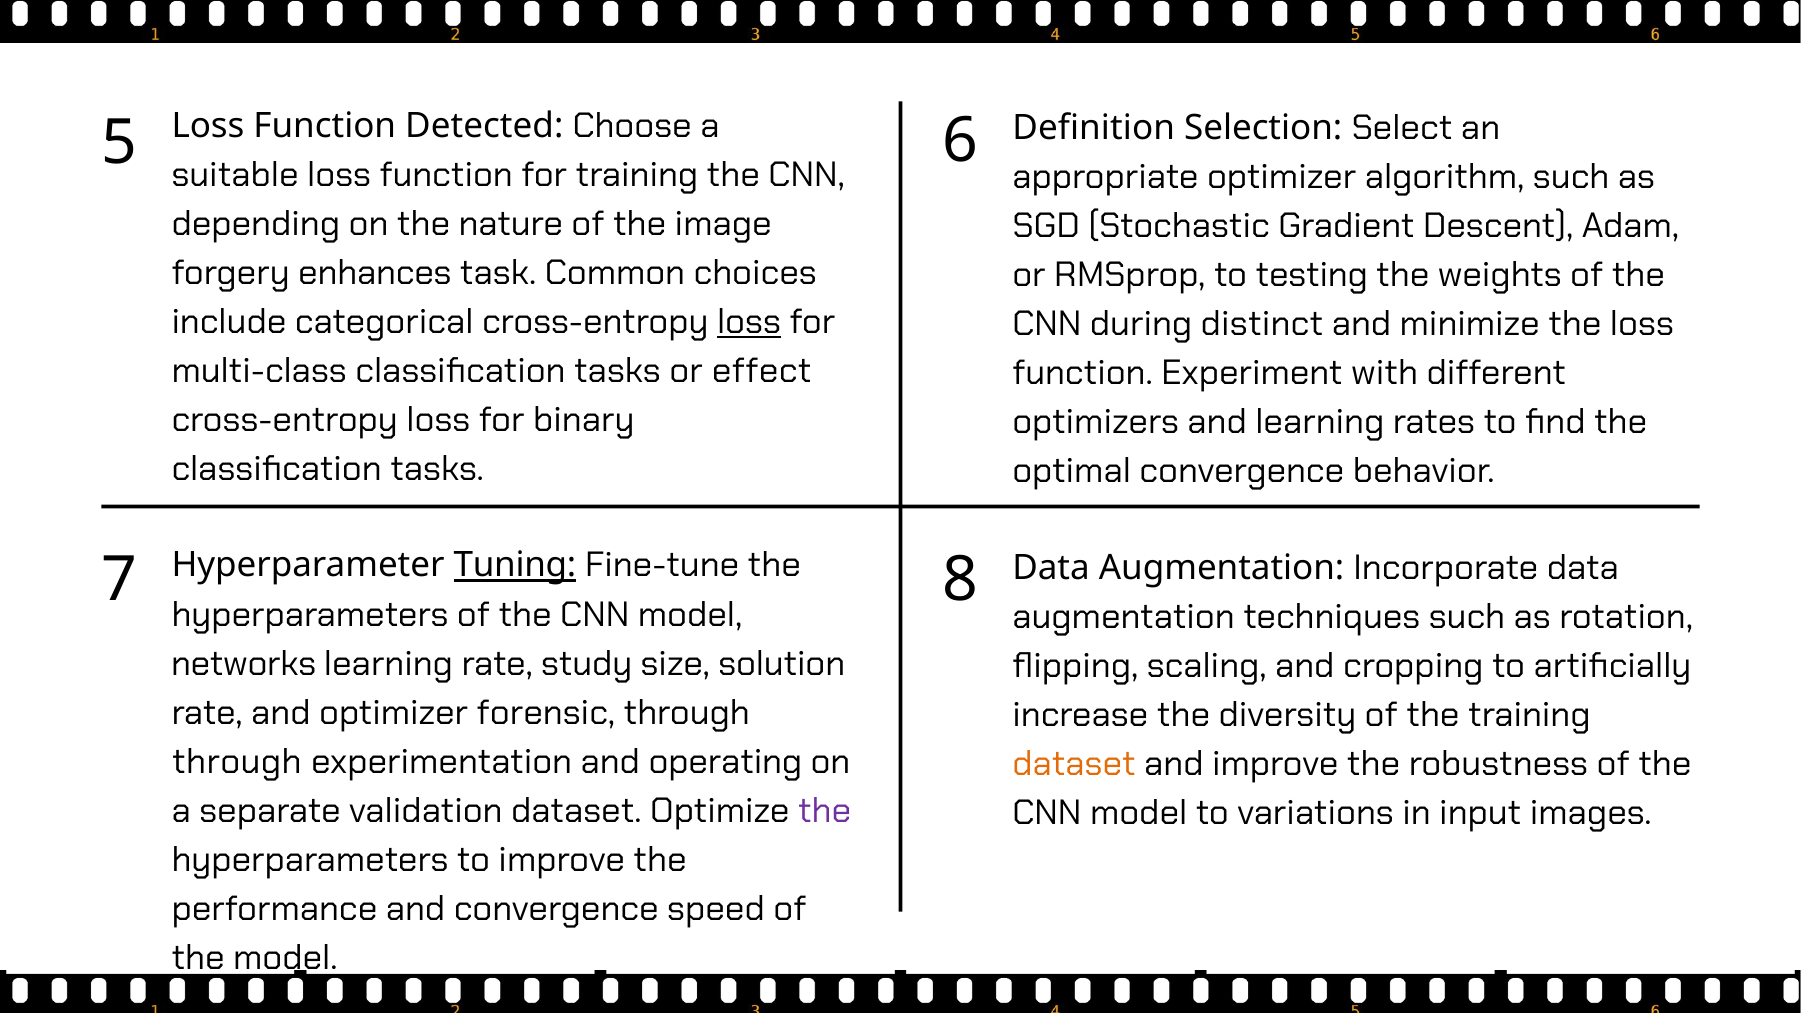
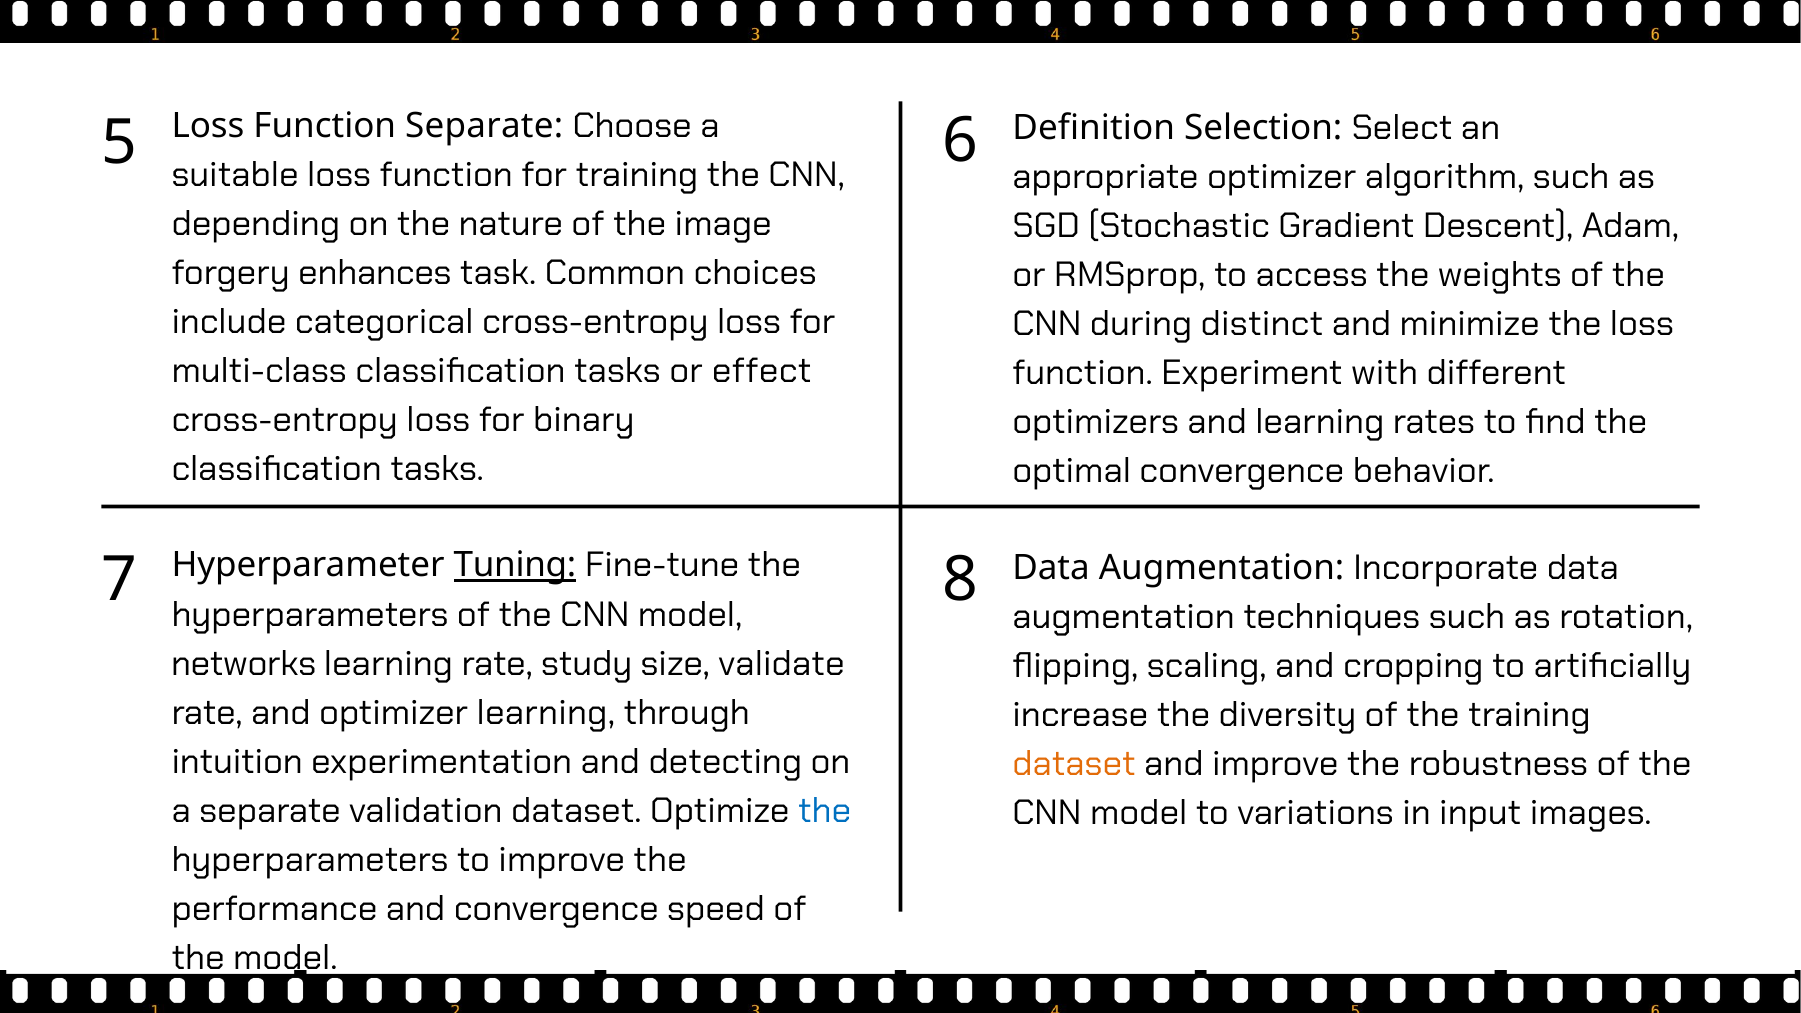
Function Detected: Detected -> Separate (484, 126)
testing: testing -> access (1312, 275)
loss underline: present -> none (749, 322)
solution: solution -> validate (782, 664)
optimizer forensic: forensic -> learning (546, 713)
through: through -> intuition (237, 762)
operating: operating -> detecting (725, 762)
the colour: purple -> blue (825, 811)
